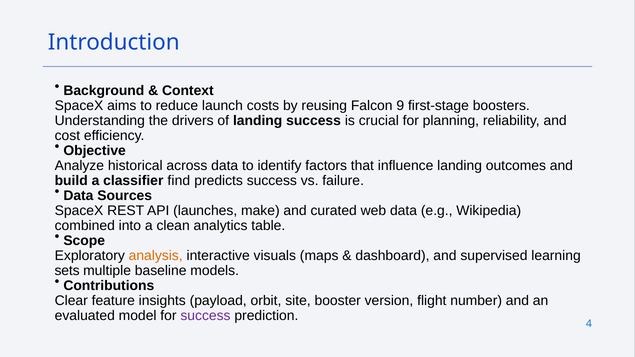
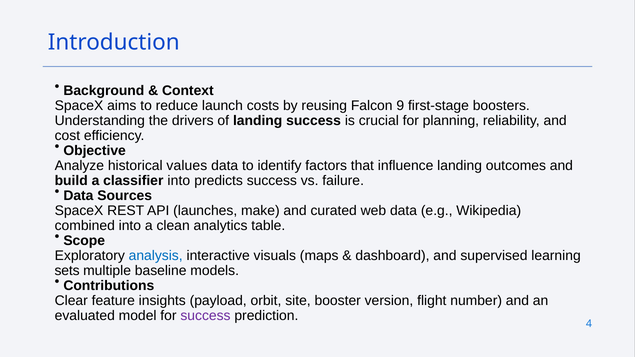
across: across -> values (187, 166)
classifier find: find -> into (179, 181)
analysis colour: orange -> blue (156, 256)
